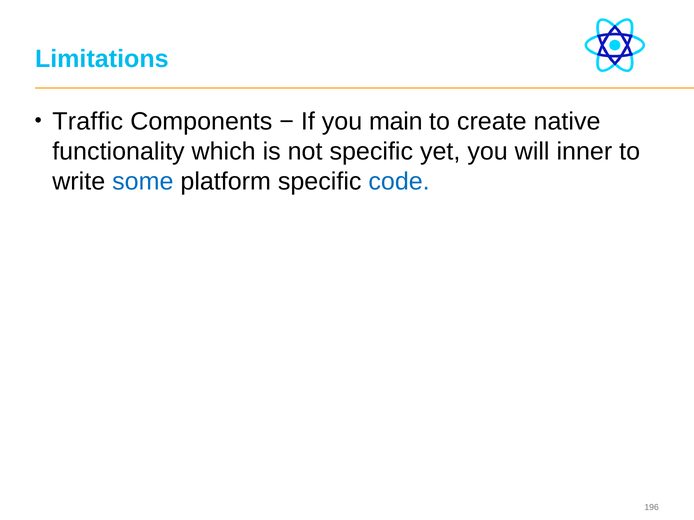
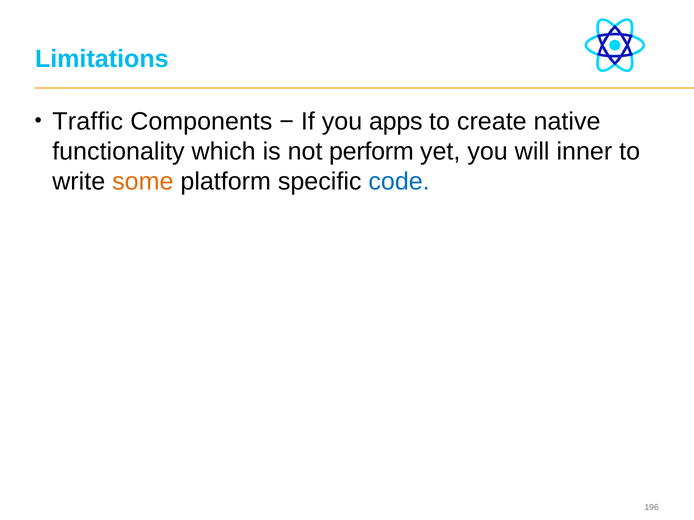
main: main -> apps (396, 122)
not specific: specific -> perform (371, 152)
some colour: blue -> orange (143, 182)
